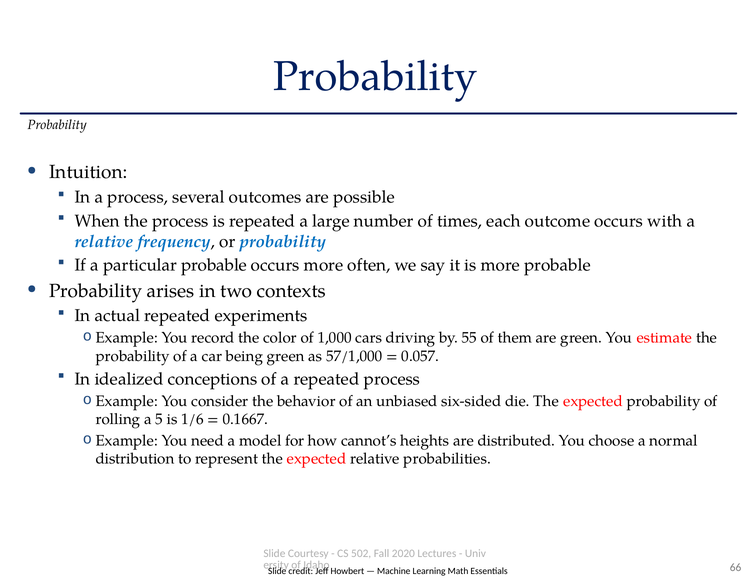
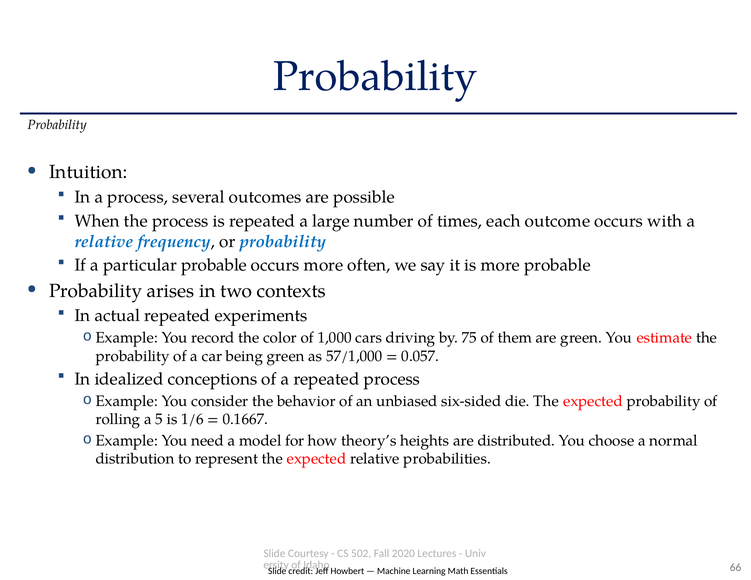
55: 55 -> 75 (469, 338)
cannot’s: cannot’s -> theory’s (369, 441)
